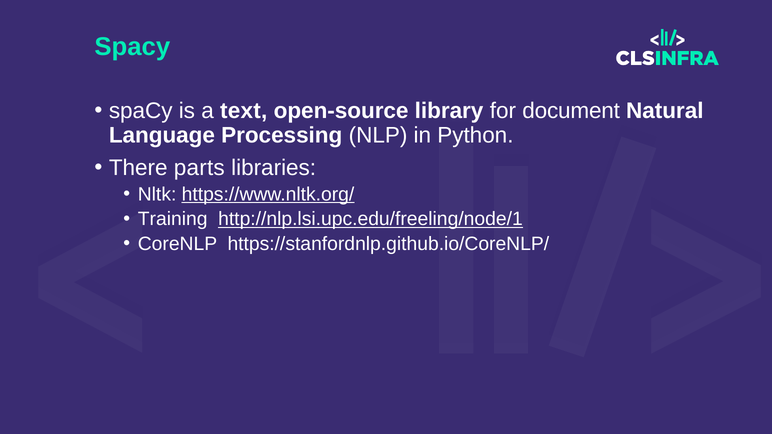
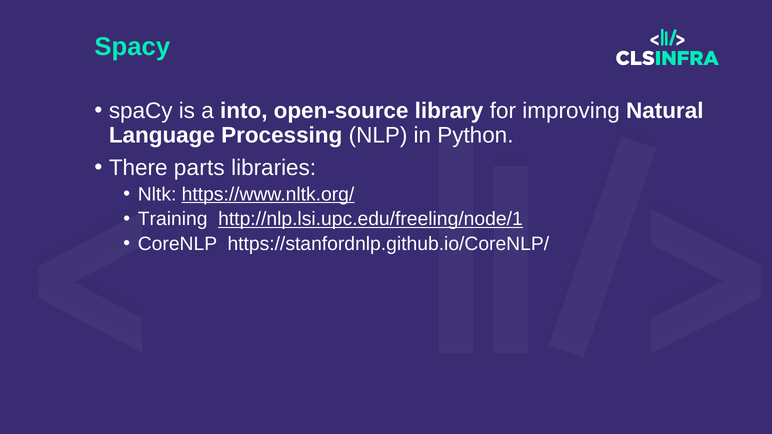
text: text -> into (244, 111)
document: document -> improving (571, 111)
